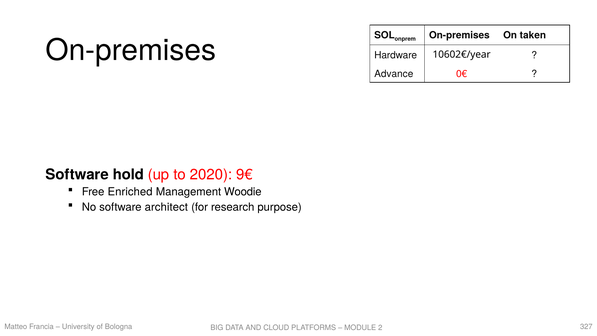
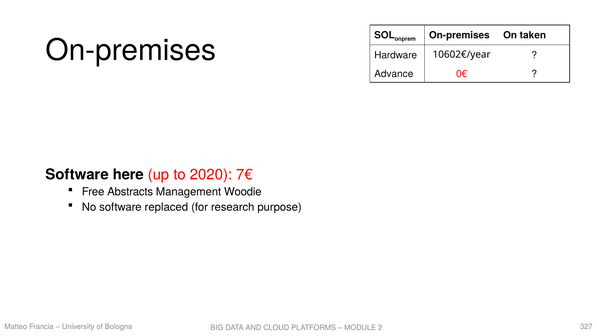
hold: hold -> here (128, 175)
9€: 9€ -> 7€ (245, 175)
Enriched: Enriched -> Abstracts (130, 192)
architect: architect -> replaced (166, 207)
